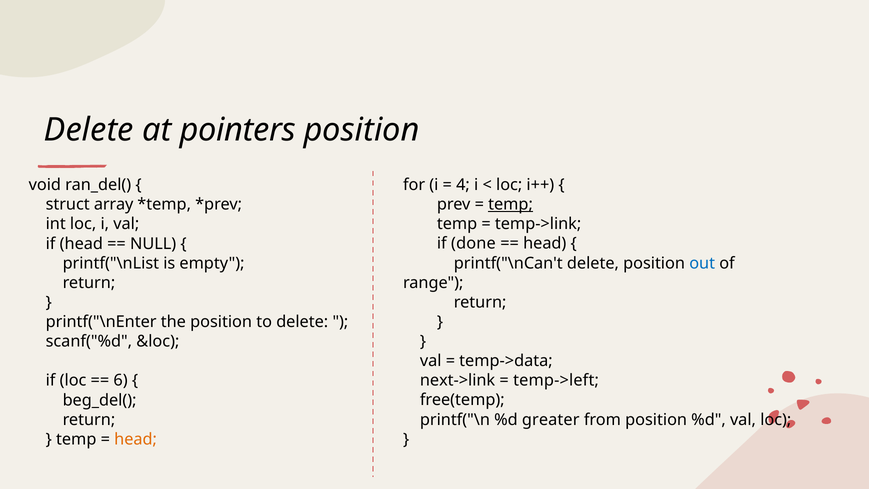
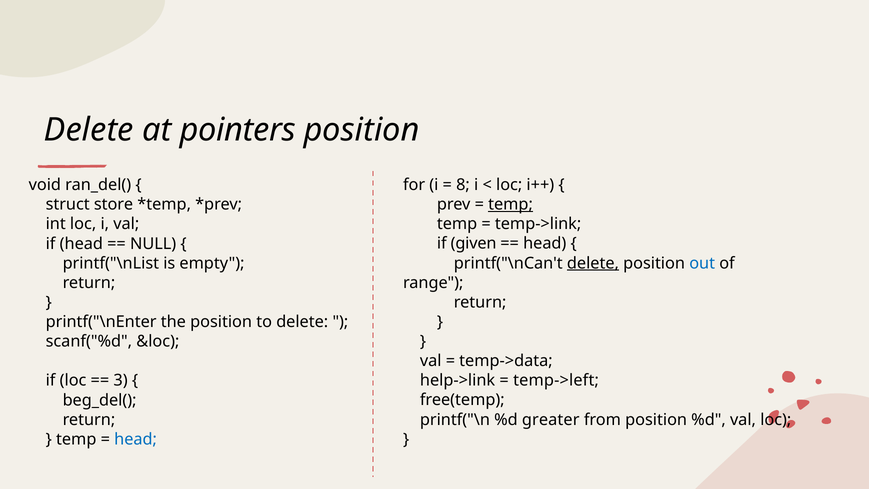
4: 4 -> 8 (463, 185)
array: array -> store (114, 204)
done: done -> given (474, 243)
delete underline: none -> present (593, 263)
next->link: next->link -> help->link (458, 380)
6: 6 -> 3 (121, 380)
head colour: orange -> blue (136, 439)
